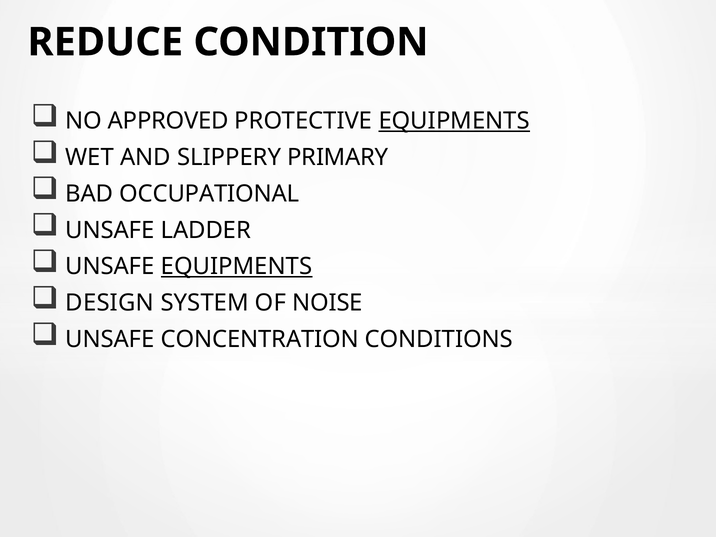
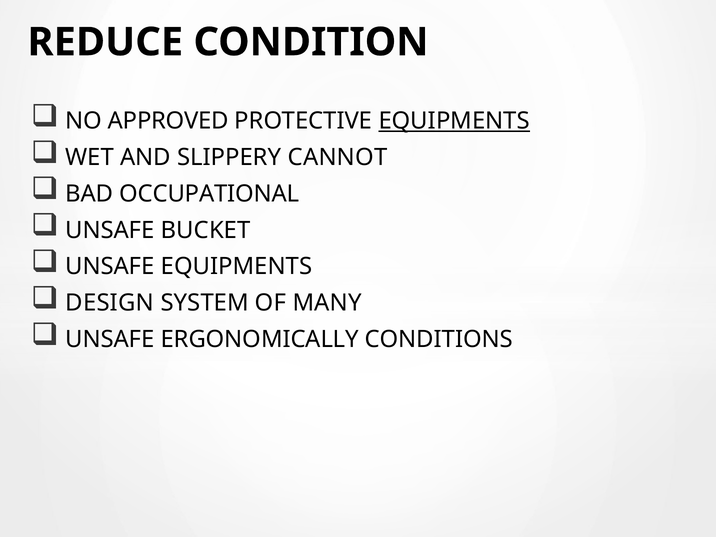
PRIMARY: PRIMARY -> CANNOT (338, 157)
LADDER: LADDER -> BUCKET (206, 230)
EQUIPMENTS underline: present -> none (237, 267)
NOISE: NOISE -> MANY (327, 303)
CONCENTRATION: CONCENTRATION -> ERGONOMICALLY (260, 339)
